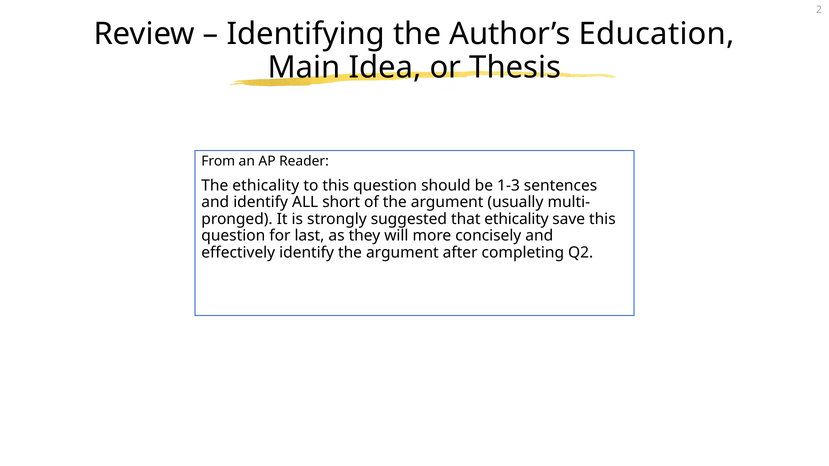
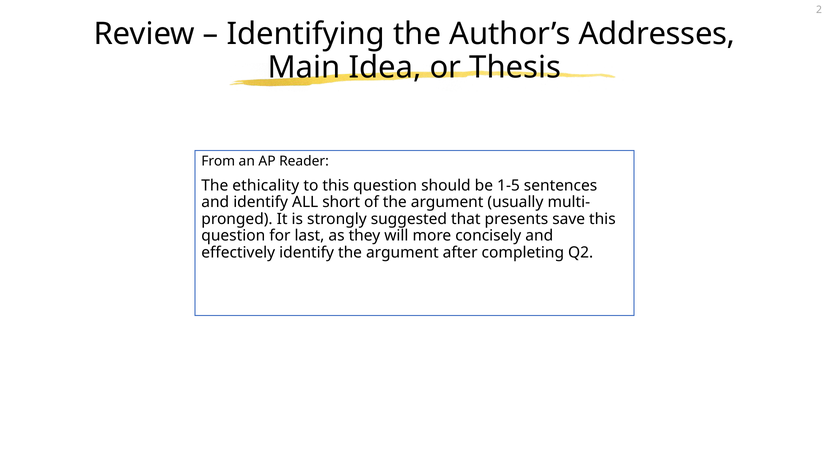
Education: Education -> Addresses (657, 34)
1-3: 1-3 -> 1-5 (509, 186)
that ethicality: ethicality -> presents (516, 219)
